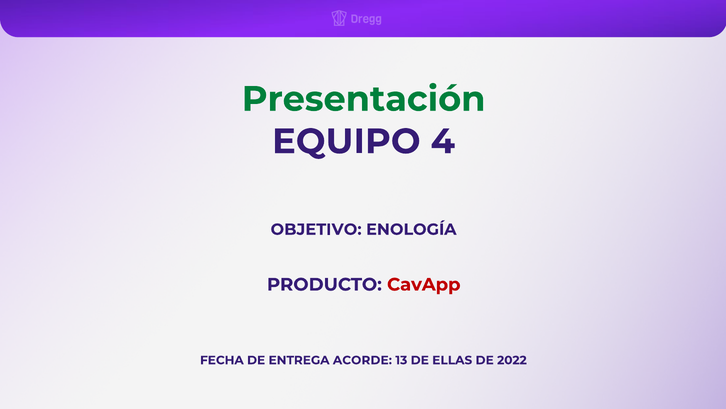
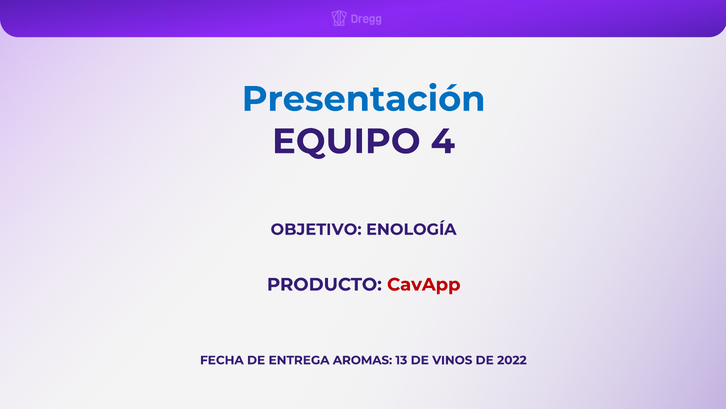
Presentación colour: green -> blue (364, 99)
ACORDE: ACORDE -> AROMAS (363, 360)
ELLAS: ELLAS -> VINOS (452, 360)
